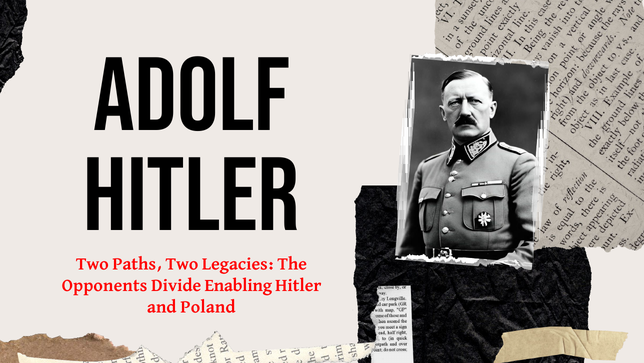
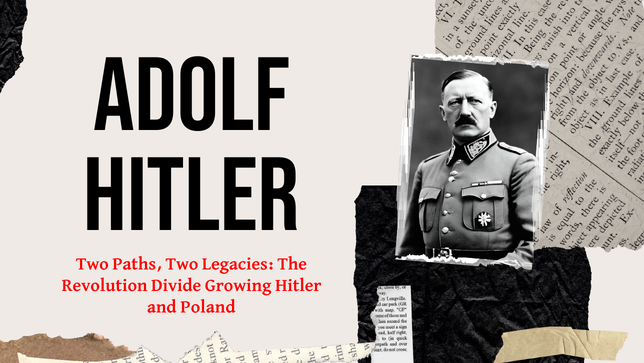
Opponents: Opponents -> Revolution (105, 285)
Enabling: Enabling -> Growing (238, 285)
